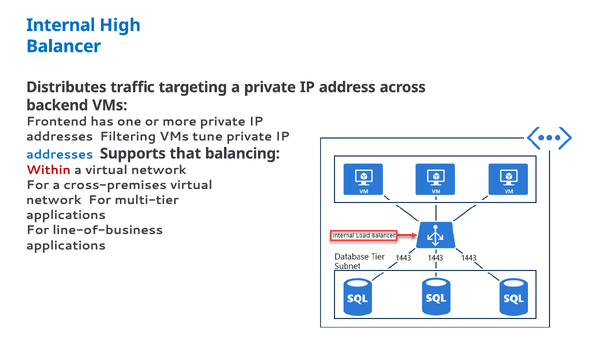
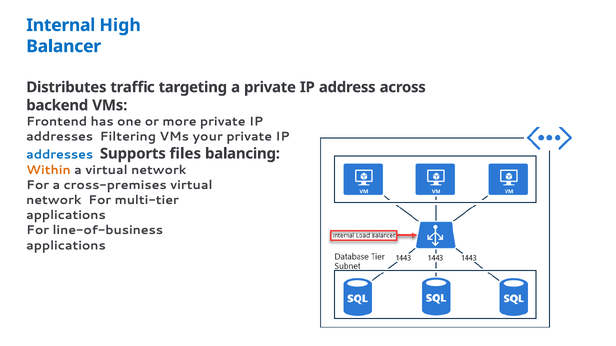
tune: tune -> your (208, 137)
that: that -> files (185, 154)
Within colour: red -> orange (48, 170)
